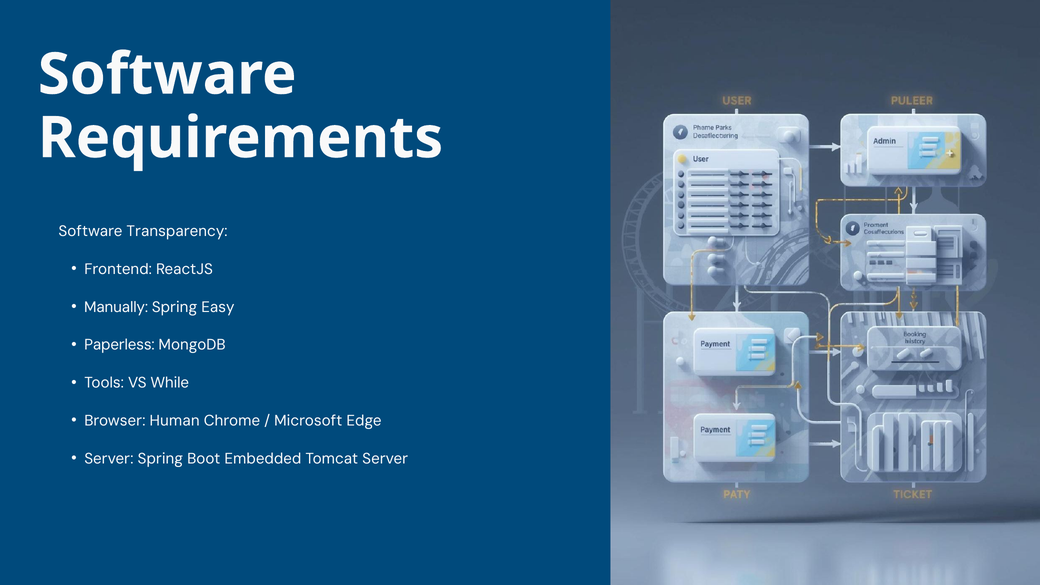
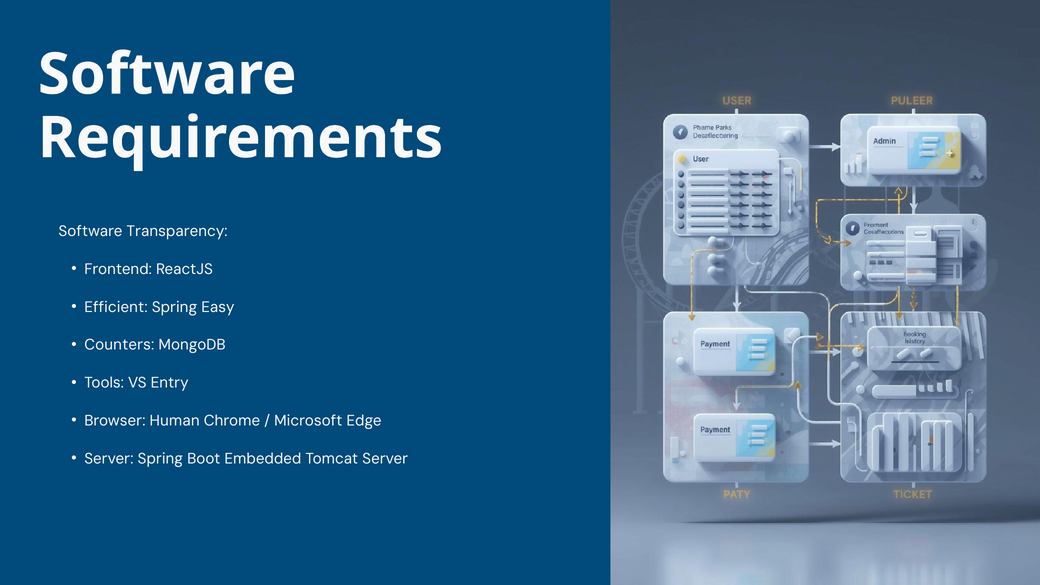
Manually: Manually -> Efficient (116, 307)
Paperless: Paperless -> Counters (119, 345)
While: While -> Entry (170, 383)
